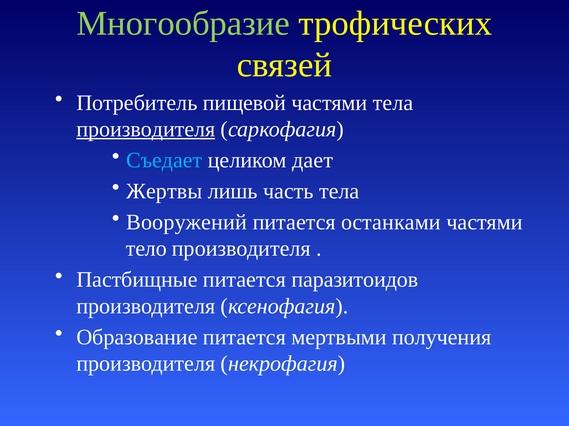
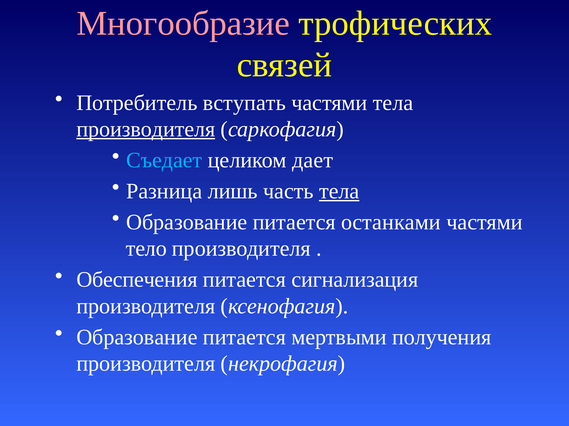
Многообразие colour: light green -> pink (183, 23)
пищевой: пищевой -> вступать (244, 103)
Жертвы: Жертвы -> Разница (164, 192)
тела underline: none -> present (339, 192)
Вооружений: Вооружений -> Образование (187, 223)
Пастбищные: Пастбищные -> Обеспечения (137, 280)
паразитоидов: паразитоидов -> сигнализация (355, 280)
